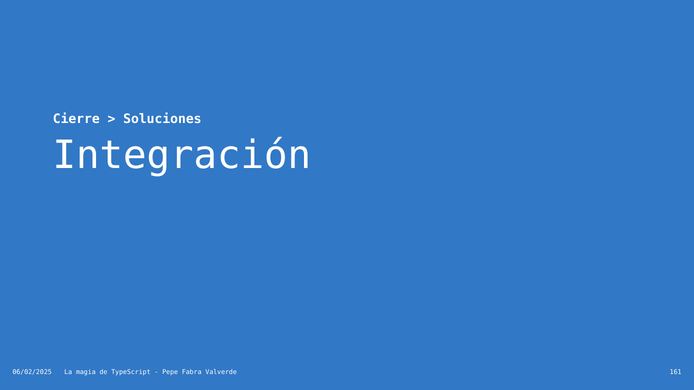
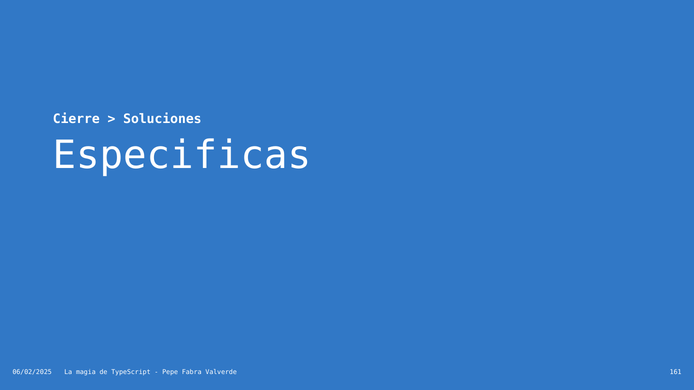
Integración: Integración -> Especificas (182, 156)
